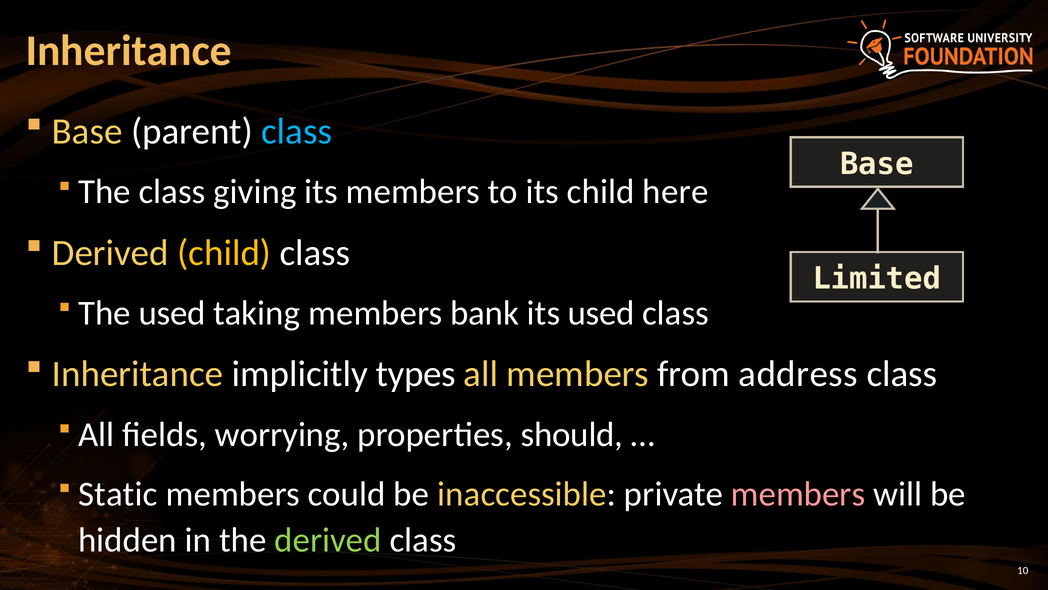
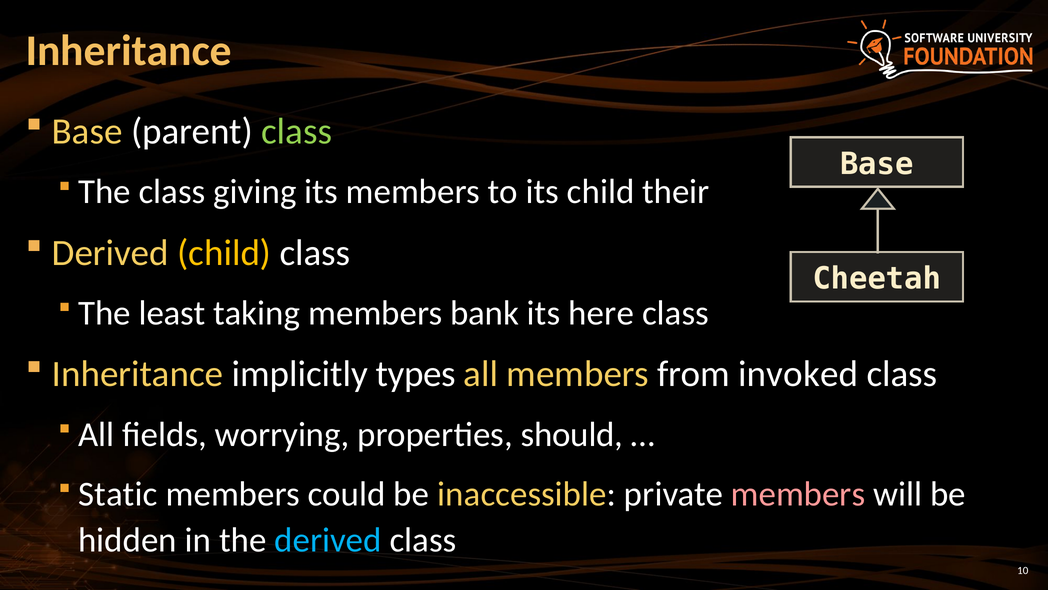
class colour: light blue -> light green (297, 131)
here: here -> their (676, 192)
Limited: Limited -> Cheetah (877, 279)
The used: used -> least (172, 313)
its used: used -> here (601, 313)
address: address -> invoked (798, 374)
derived colour: light green -> light blue (328, 540)
